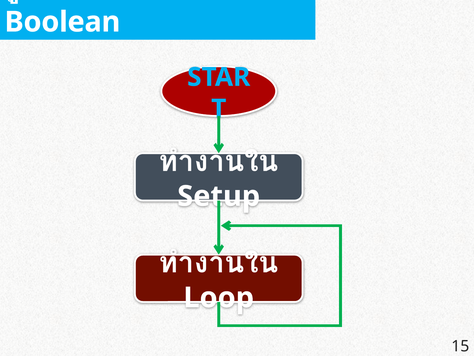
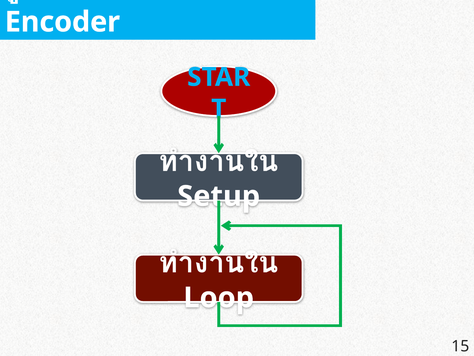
Boolean: Boolean -> Encoder (62, 22)
